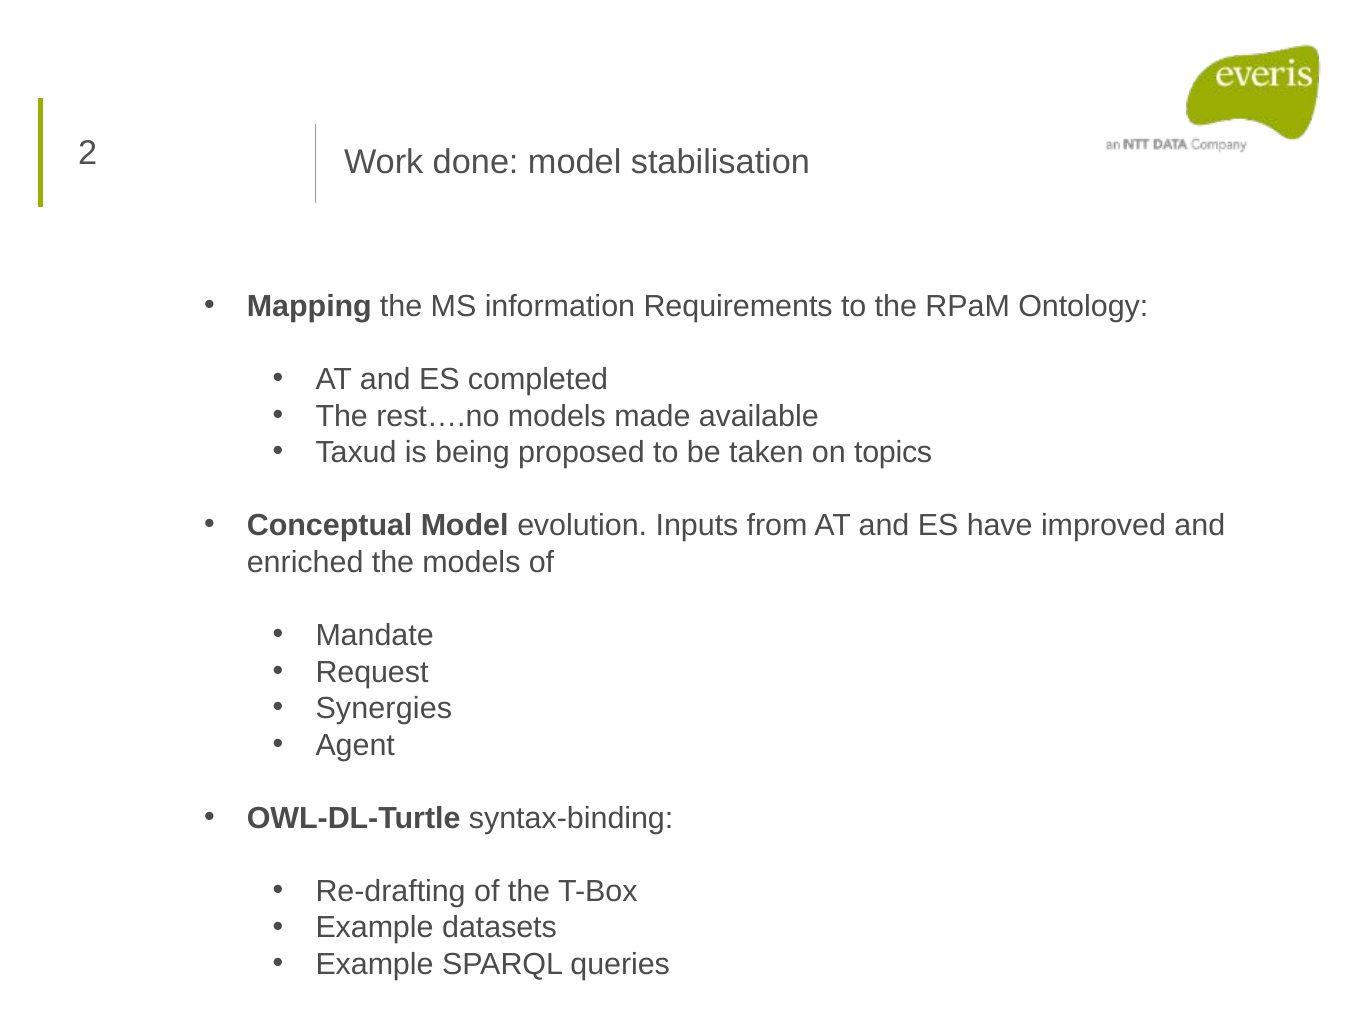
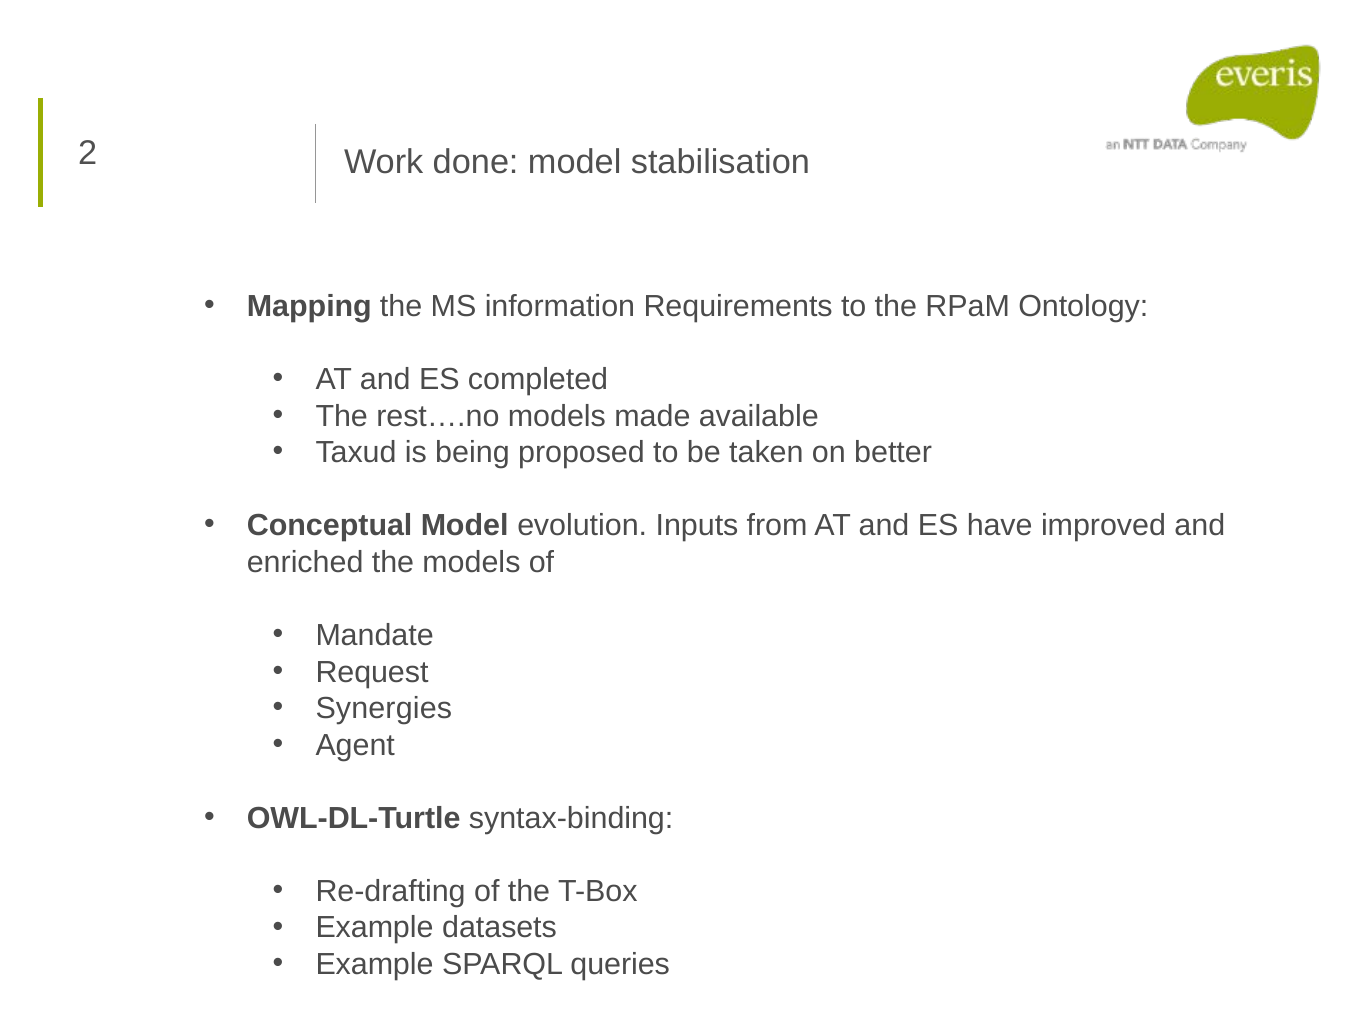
topics: topics -> better (893, 453)
